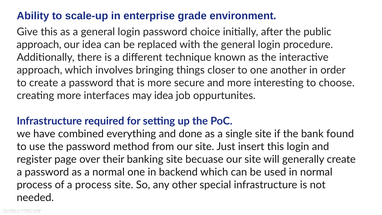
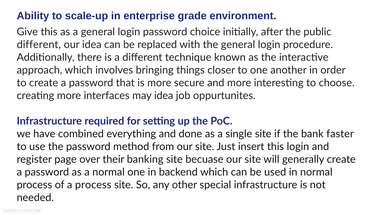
approach: approach -> different (39, 45)
found: found -> faster (340, 134)
